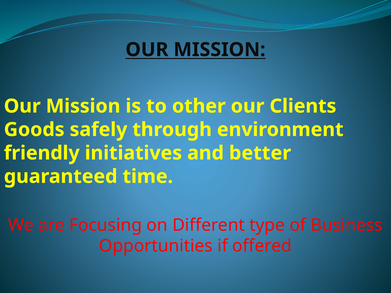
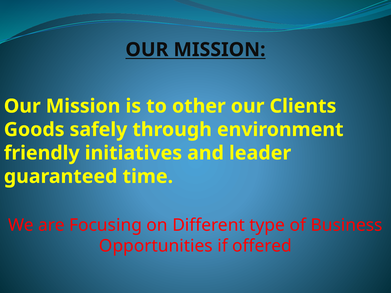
better: better -> leader (260, 153)
